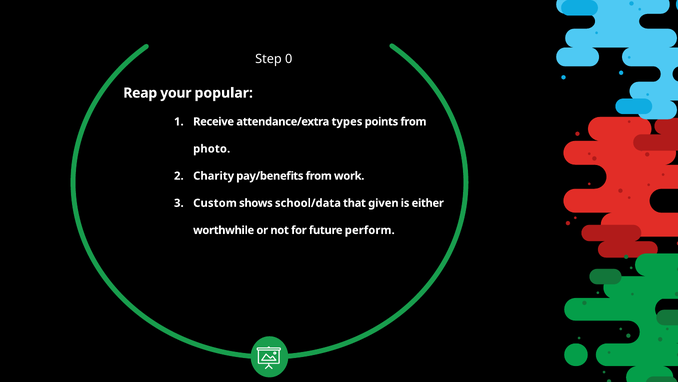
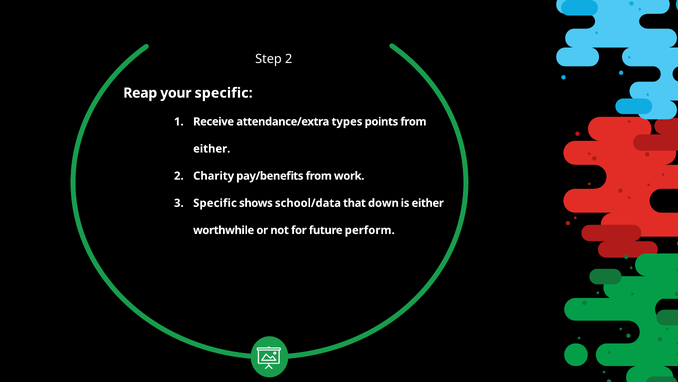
Step 0: 0 -> 2 (289, 59)
your popular: popular -> specific (224, 93)
photo: photo -> either (212, 149)
Custom: Custom -> Specific (215, 203)
given: given -> down (383, 203)
